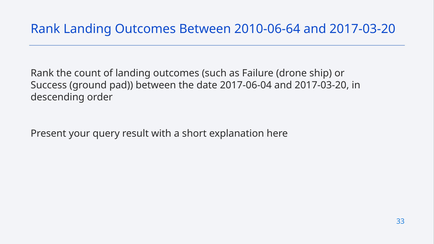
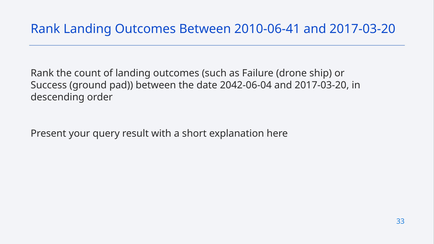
2010-06-64: 2010-06-64 -> 2010-06-41 (267, 29)
2017-06-04: 2017-06-04 -> 2042-06-04 (246, 85)
